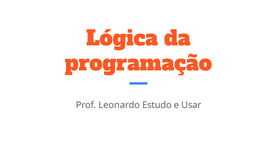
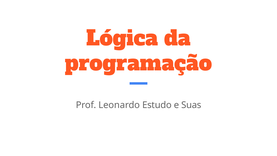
Usar: Usar -> Suas (191, 105)
